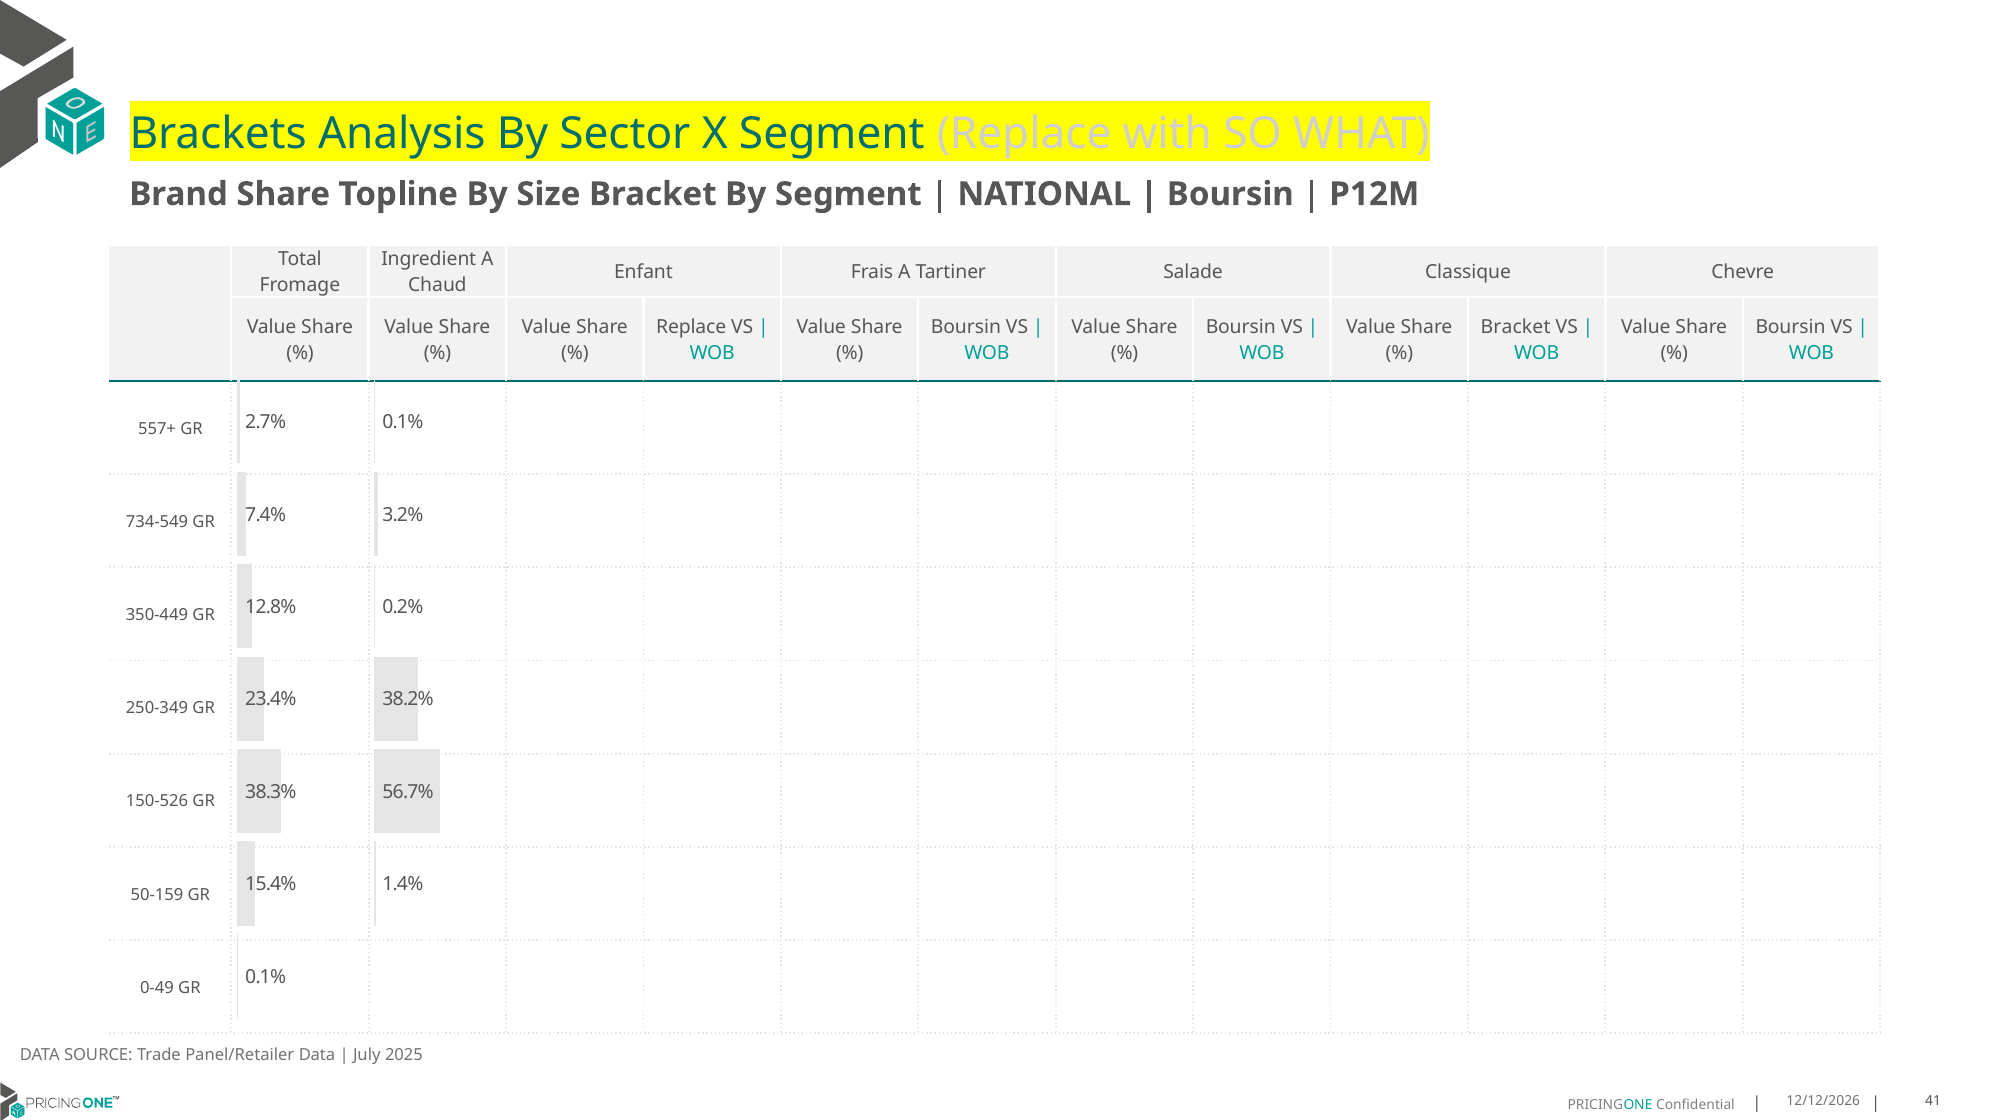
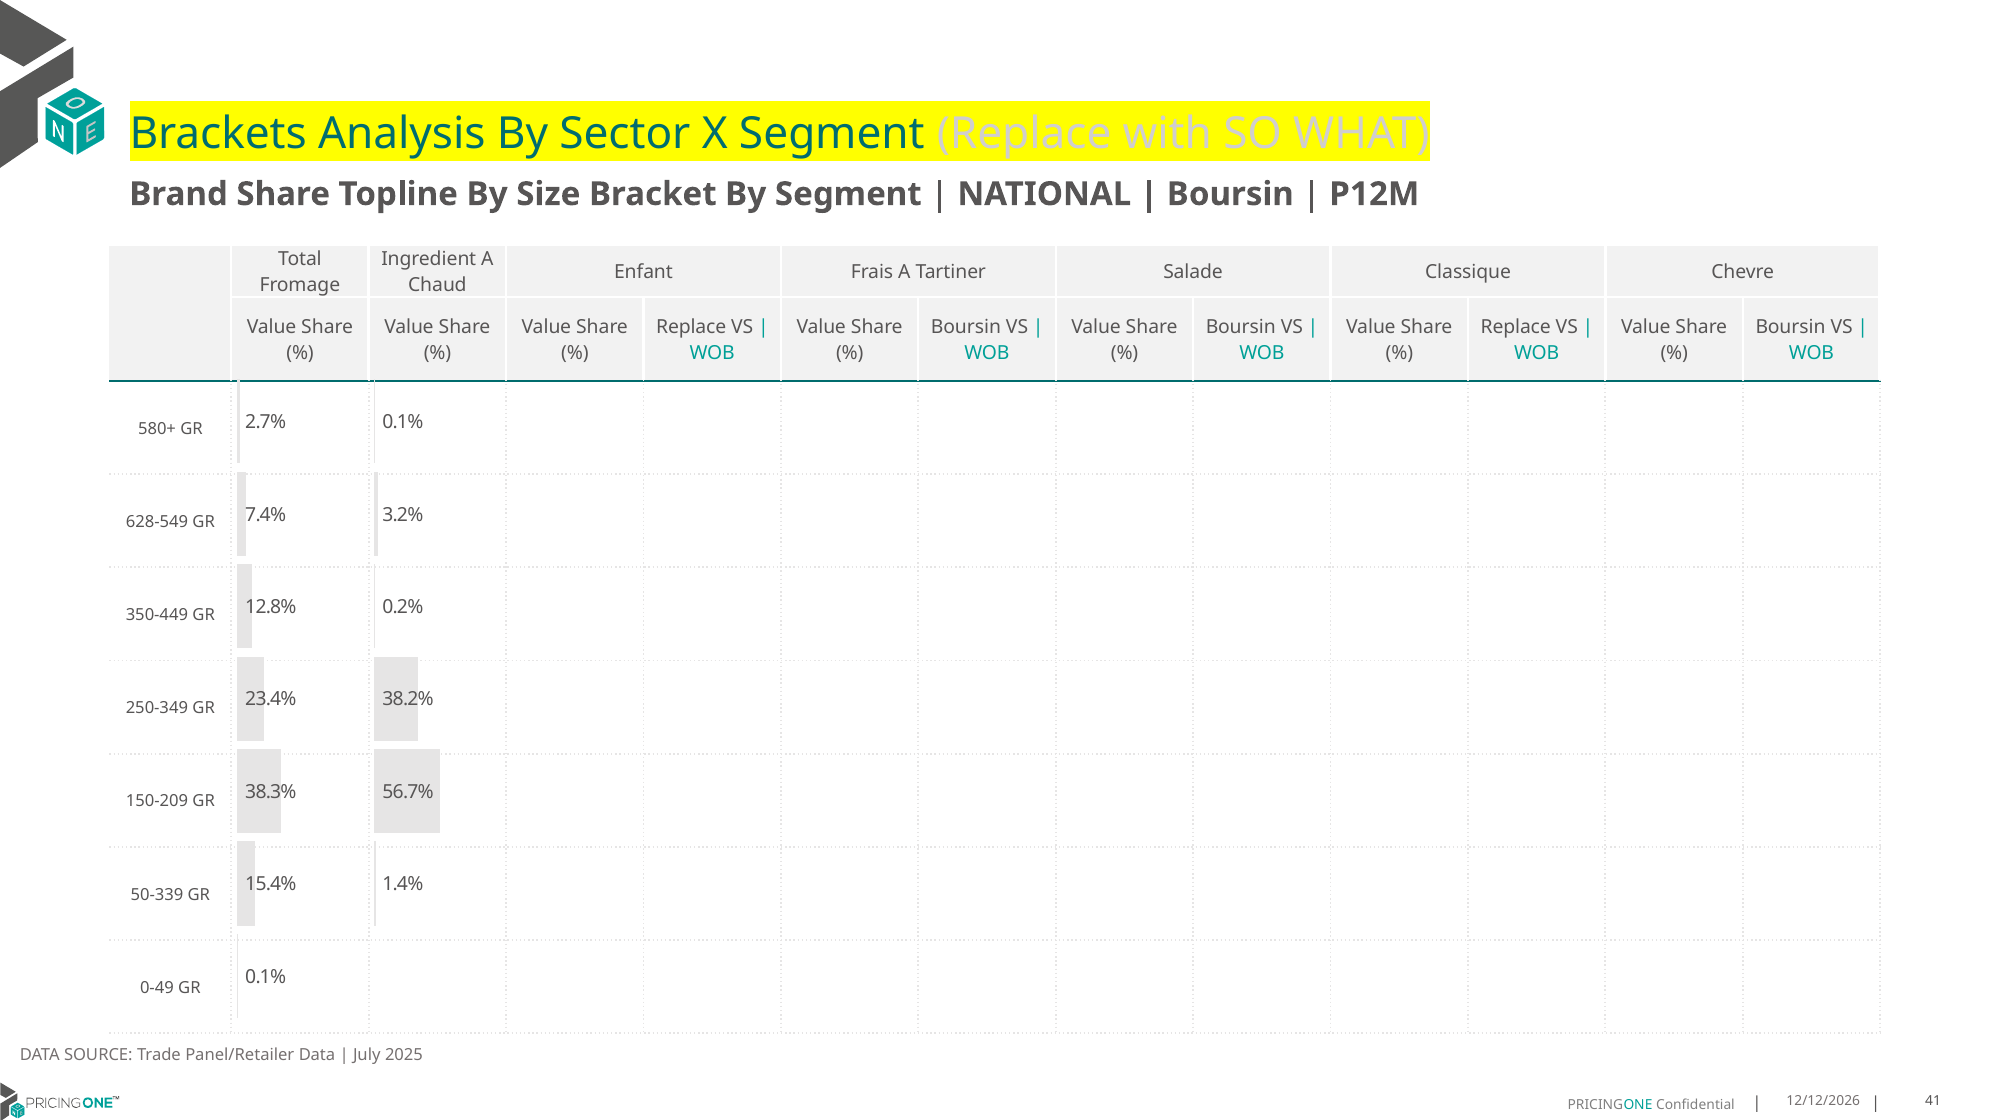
Bracket: Bracket -> Replace (1516, 327)
557+: 557+ -> 580+ (157, 428)
734-549: 734-549 -> 628-549 (157, 522)
150-526: 150-526 -> 150-209 (157, 801)
50-159: 50-159 -> 50-339 (157, 894)
